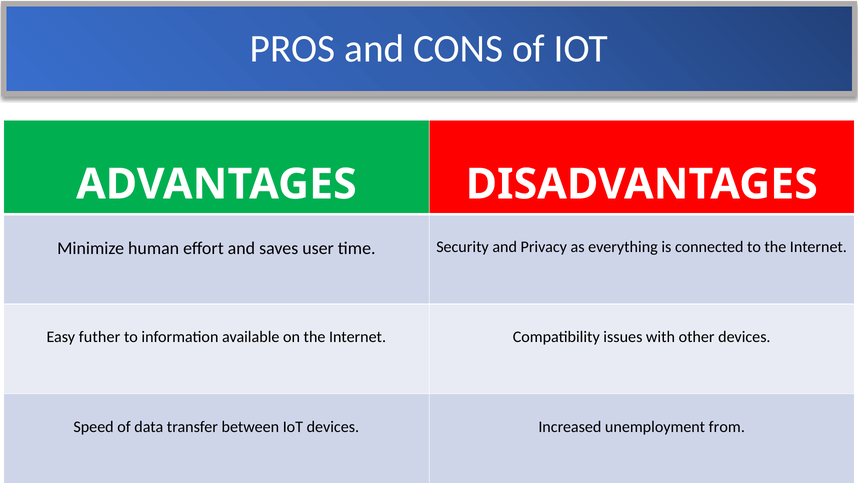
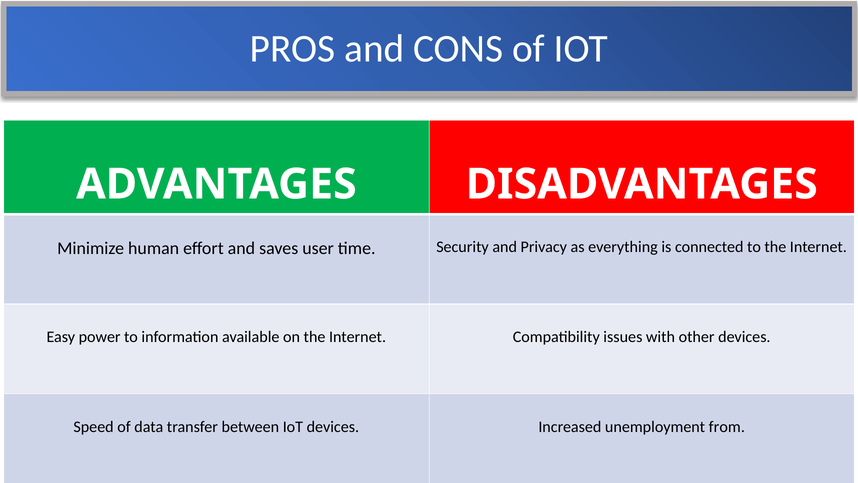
futher: futher -> power (100, 337)
